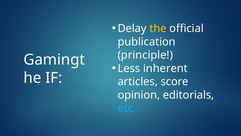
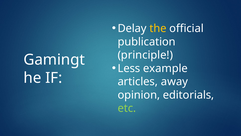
inherent: inherent -> example (165, 68)
score: score -> away (174, 81)
etc colour: light blue -> light green (127, 108)
